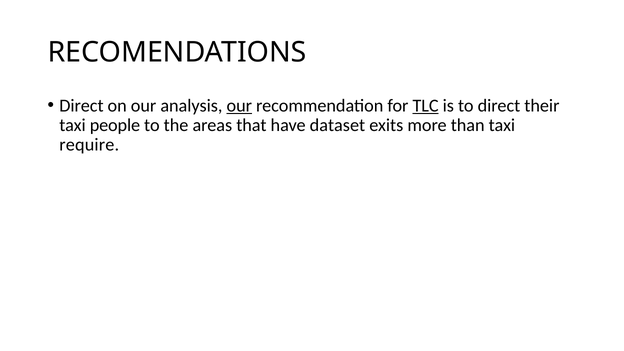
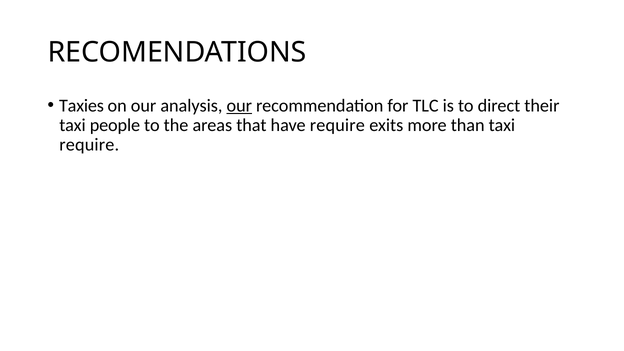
Direct: Direct -> Taxies (82, 106)
TLC underline: present -> none (426, 106)
have dataset: dataset -> require (337, 125)
